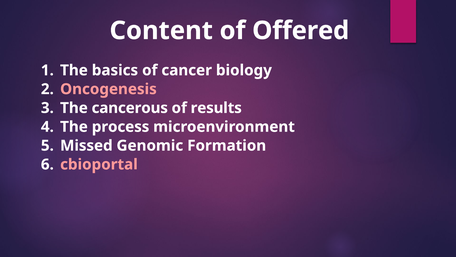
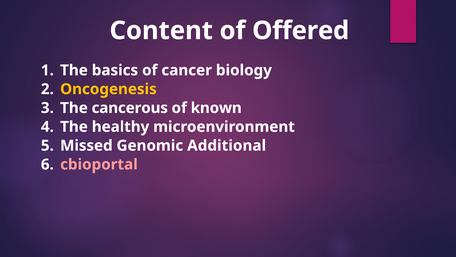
Oncogenesis colour: pink -> yellow (108, 89)
results: results -> known (216, 108)
process: process -> healthy (121, 127)
Formation: Formation -> Additional (227, 145)
